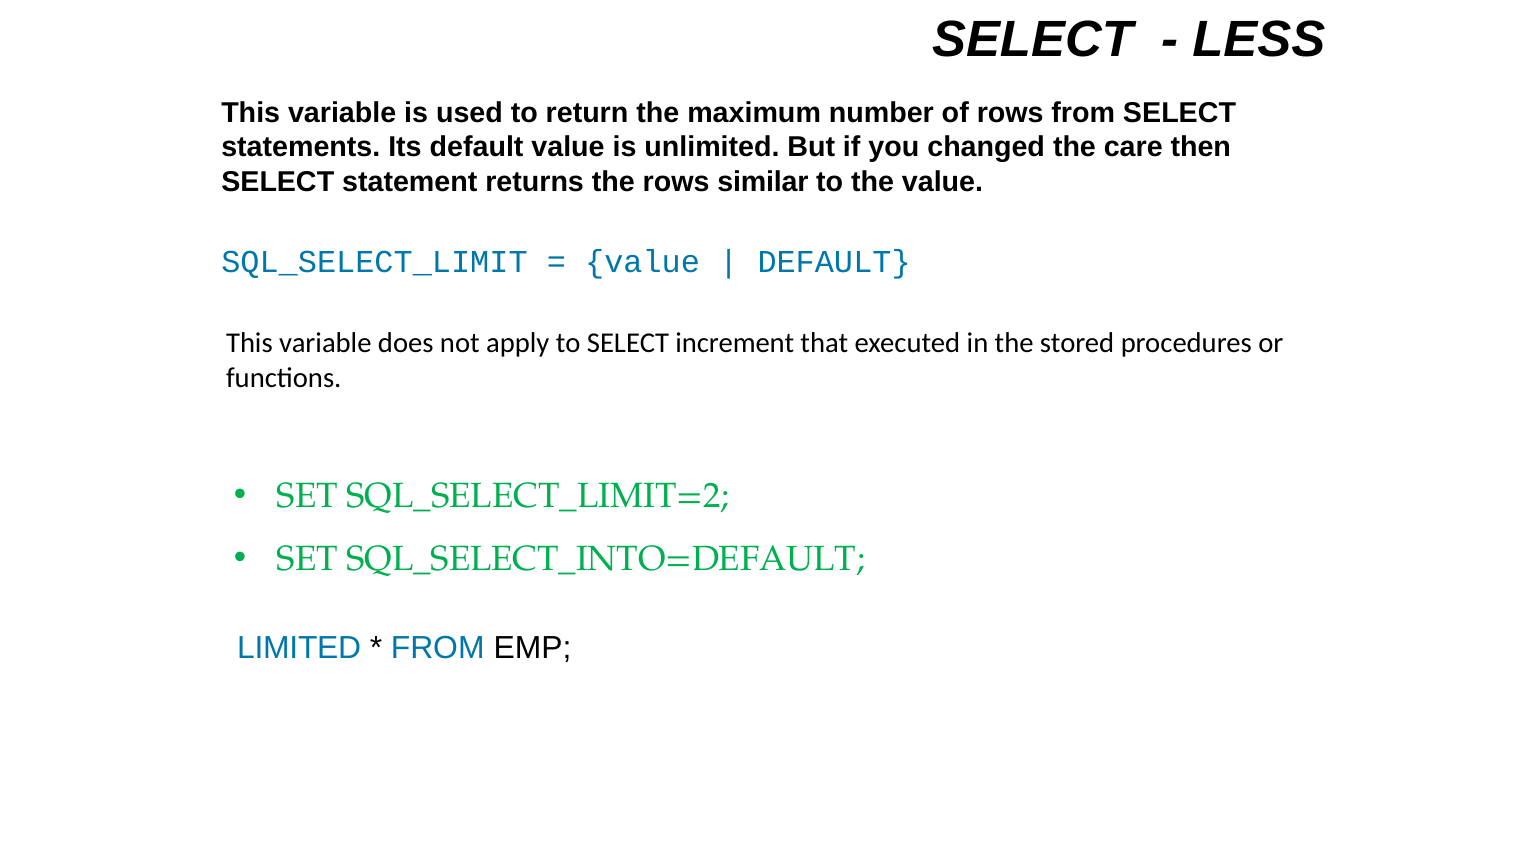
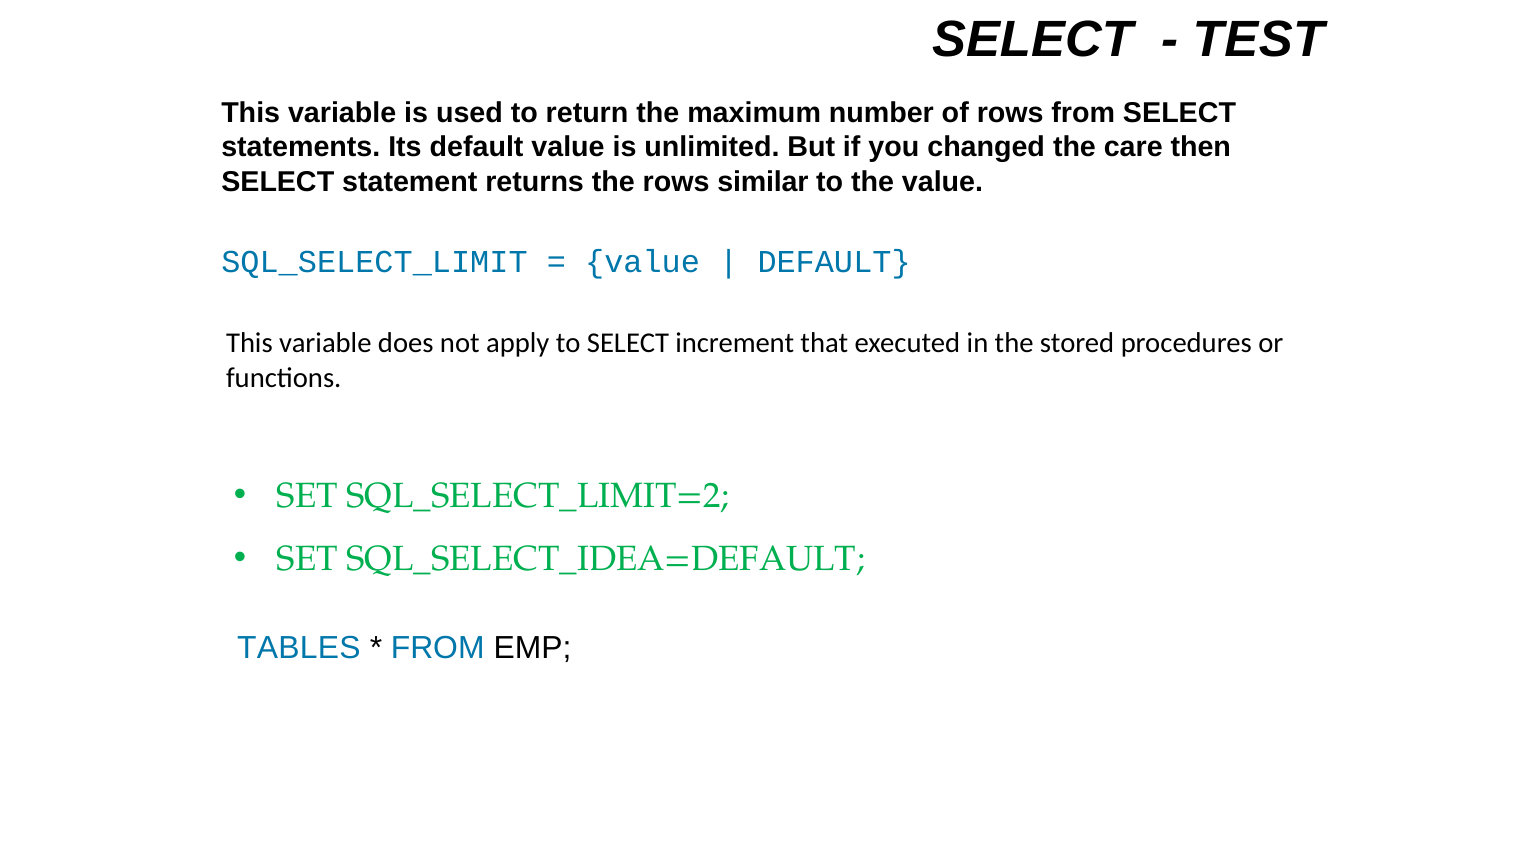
LESS: LESS -> TEST (1259, 40)
SQL_SELECT_INTO=DEFAULT: SQL_SELECT_INTO=DEFAULT -> SQL_SELECT_IDEA=DEFAULT (606, 558)
LIMITED: LIMITED -> TABLES (299, 648)
